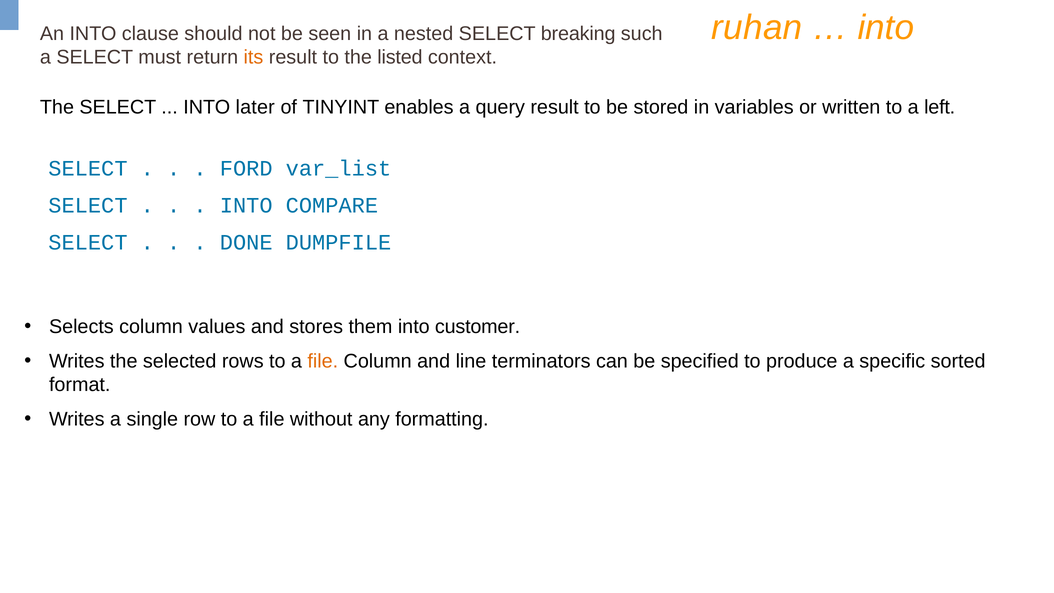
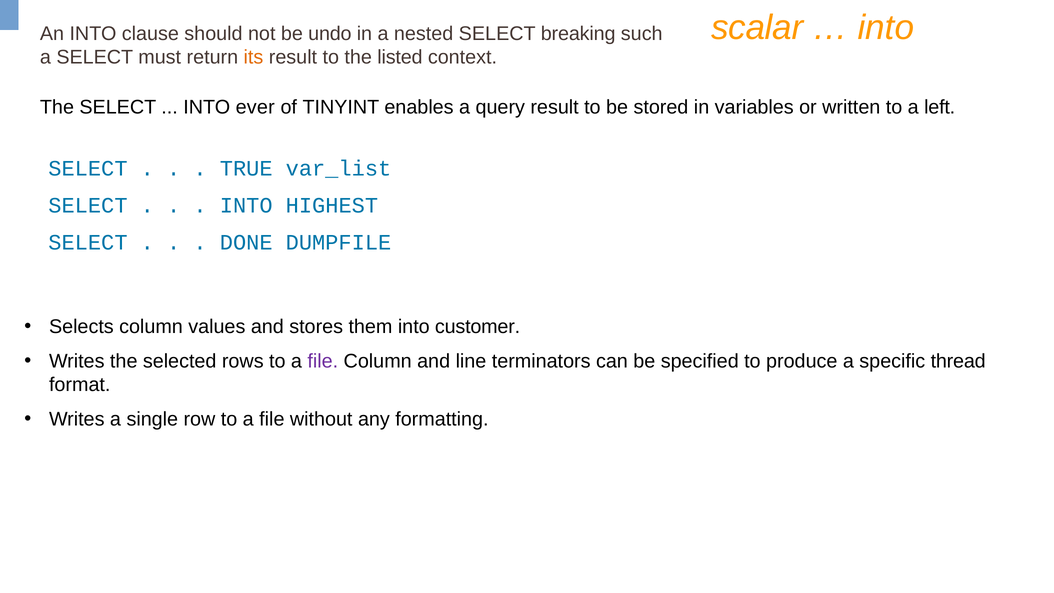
ruhan: ruhan -> scalar (757, 27)
seen: seen -> undo (330, 34)
later: later -> ever (255, 107)
FORD: FORD -> TRUE (246, 169)
COMPARE: COMPARE -> HIGHEST (332, 206)
file colour: orange -> purple (323, 361)
sorted: sorted -> thread (958, 361)
